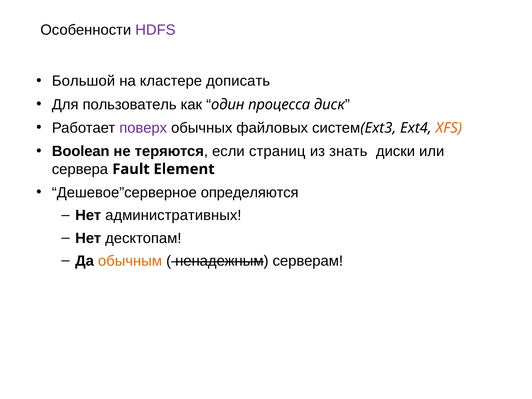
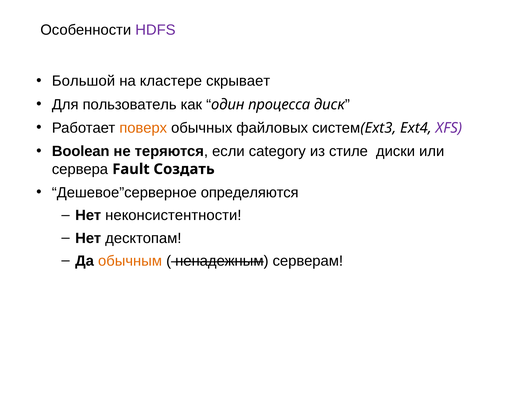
дописать: дописать -> скрывает (238, 81)
поверх colour: purple -> orange (143, 128)
XFS colour: orange -> purple (449, 128)
страниц: страниц -> category (277, 151)
знать: знать -> стиле (348, 151)
Element: Element -> Создать (184, 169)
административных: административных -> неконсистентности (173, 215)
